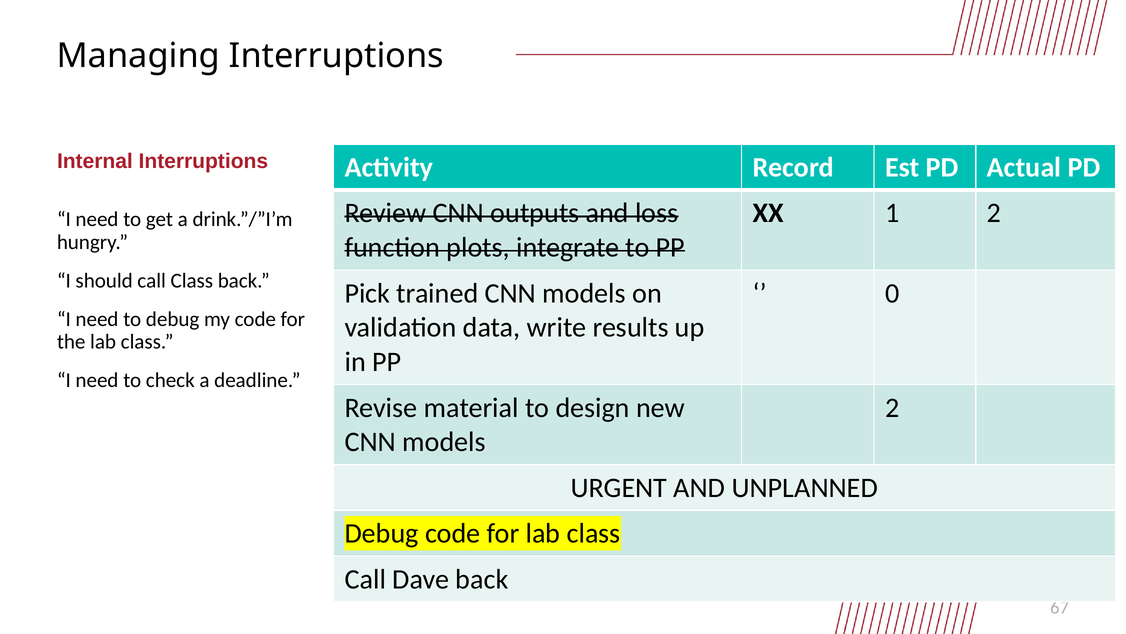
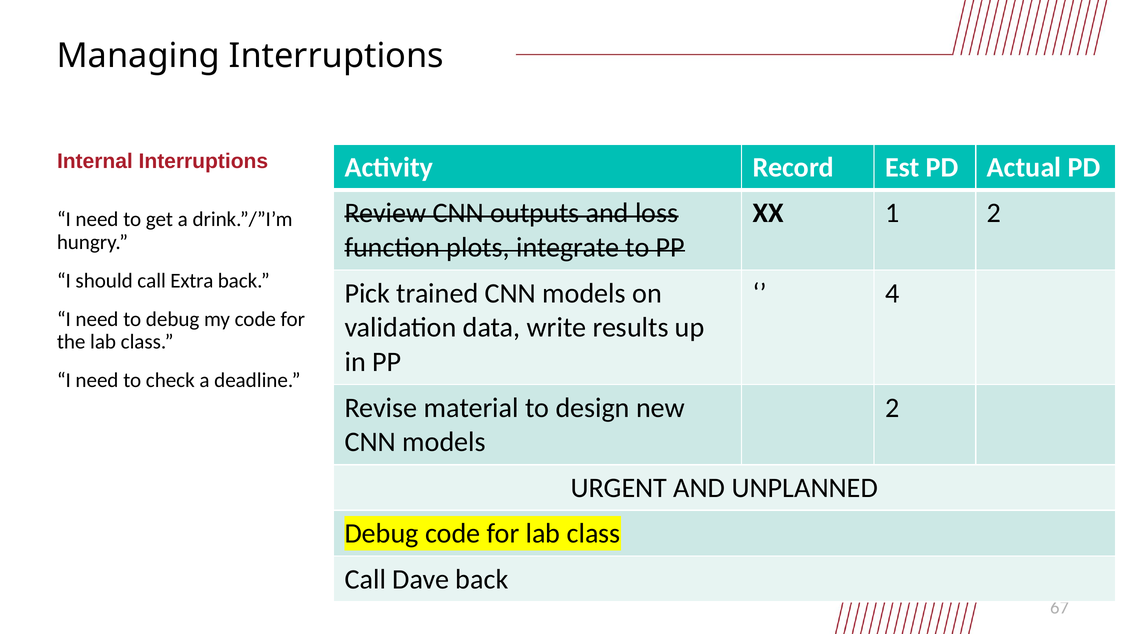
call Class: Class -> Extra (192, 280)
0: 0 -> 4 (892, 293)
